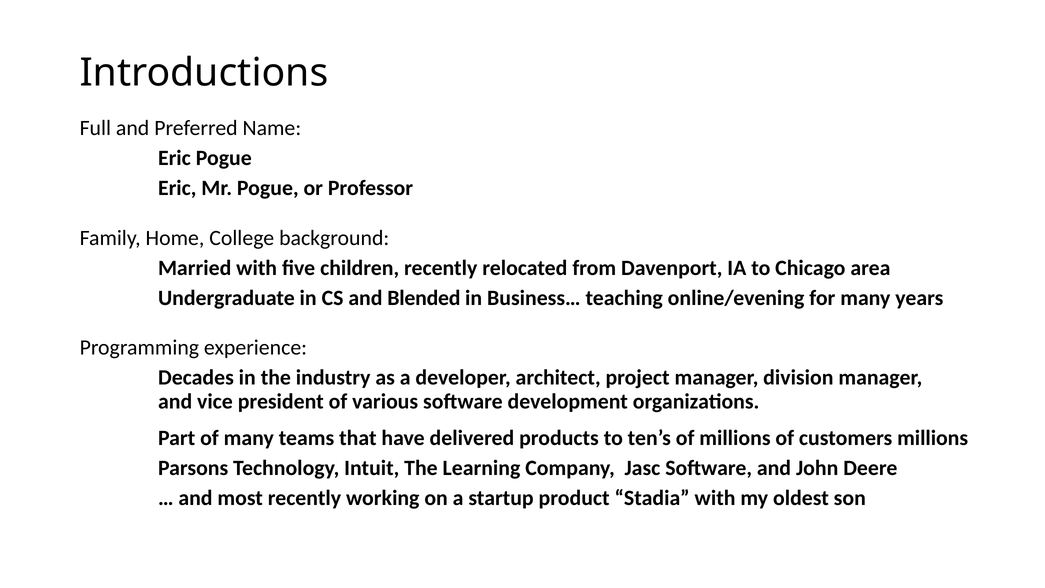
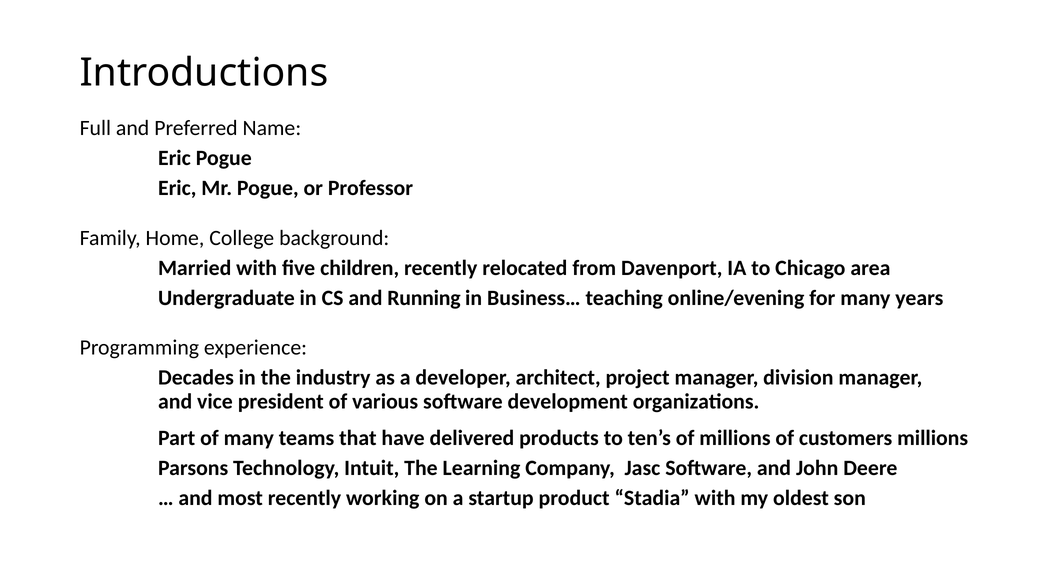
Blended: Blended -> Running (424, 298)
